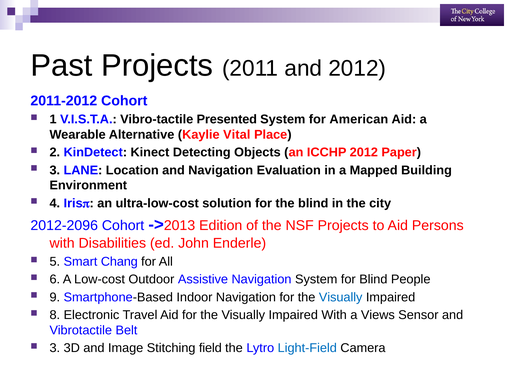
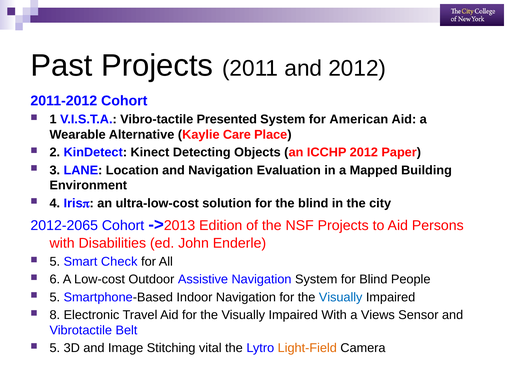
Vital: Vital -> Care (237, 135)
2012-2096: 2012-2096 -> 2012-2065 (64, 226)
Chang: Chang -> Check (119, 262)
9: 9 -> 5 (55, 297)
3: 3 -> 5 (55, 348)
field: field -> vital (210, 348)
Light-Field colour: blue -> orange (307, 348)
